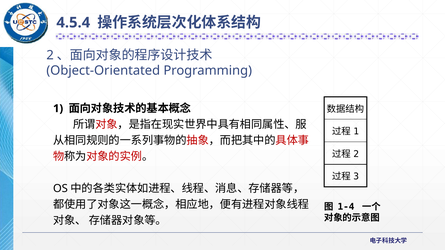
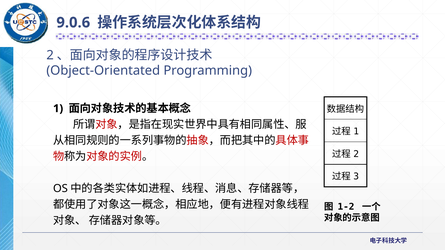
4.5.4: 4.5.4 -> 9.0.6 (73, 23)
1-4: 1-4 -> 1-2 (346, 207)
